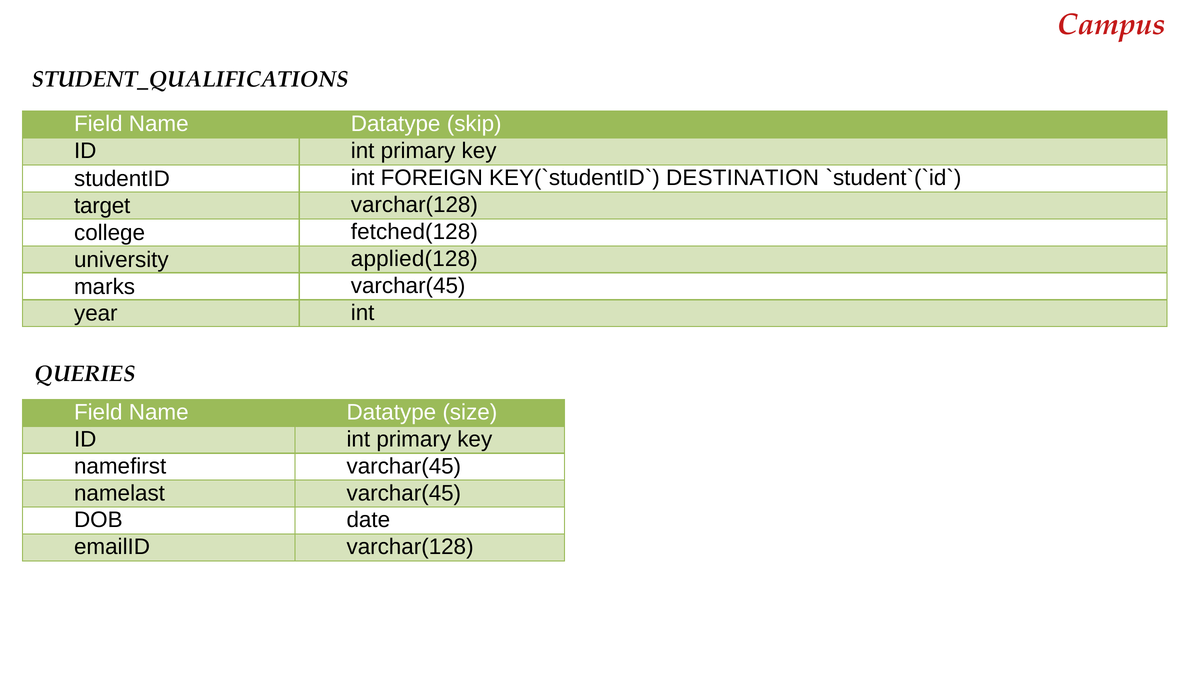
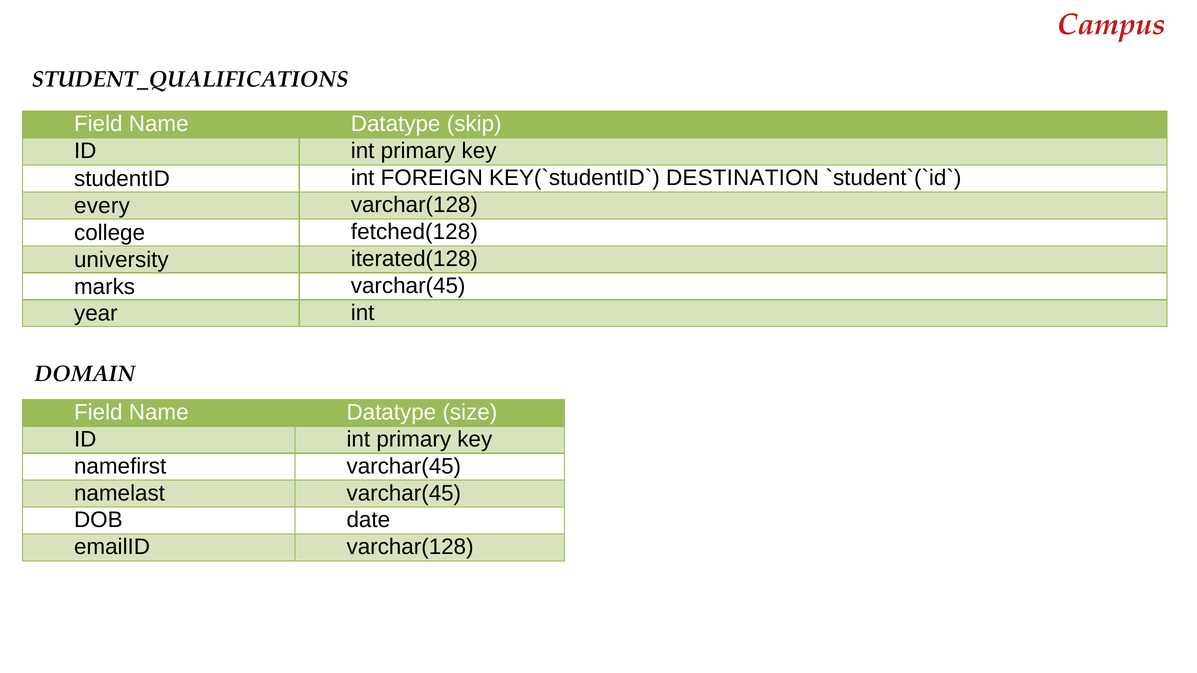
target: target -> every (102, 206)
applied(128: applied(128 -> iterated(128 (414, 259)
QUERIES: QUERIES -> DOMAIN (85, 374)
